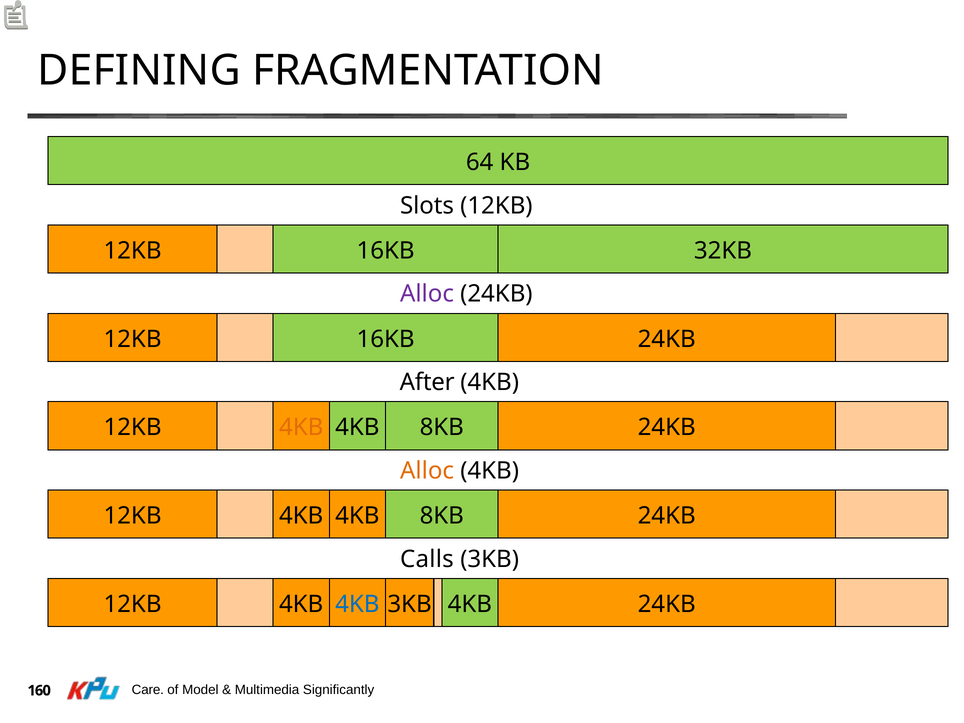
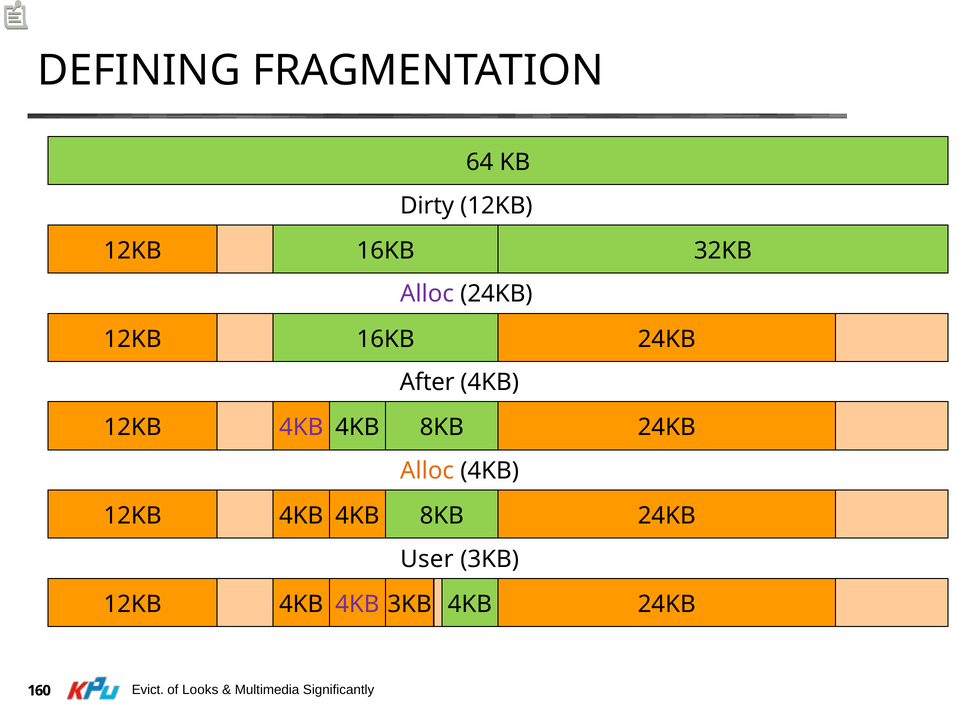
Slots: Slots -> Dirty (427, 206)
4KB colour: orange -> purple (301, 427)
Calls: Calls -> User (427, 559)
4KB colour: blue -> purple (357, 604)
Care: Care -> Evict (148, 690)
Model: Model -> Looks (200, 690)
